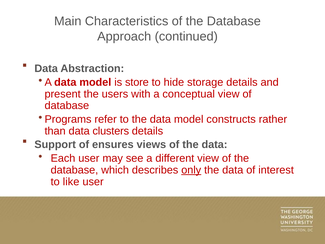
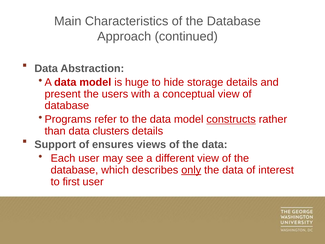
store: store -> huge (137, 82)
constructs underline: none -> present (231, 119)
like: like -> first (71, 182)
